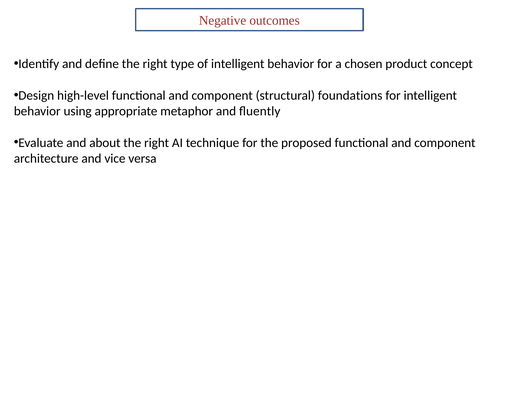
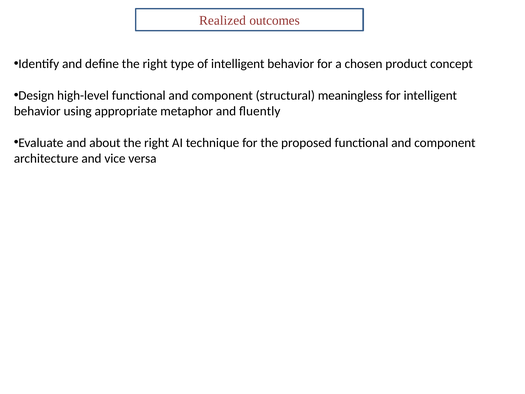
Negative: Negative -> Realized (222, 21)
foundations: foundations -> meaningless (350, 95)
